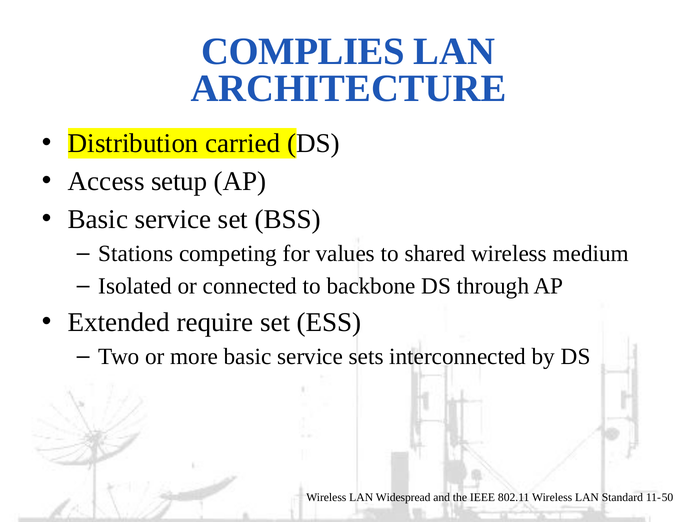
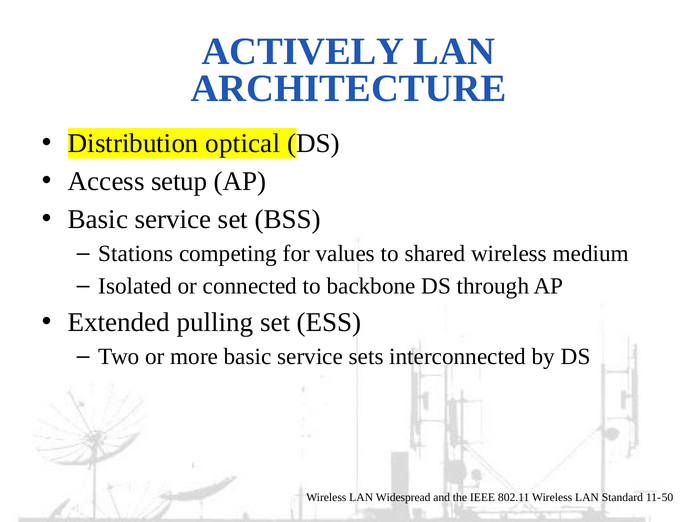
COMPLIES: COMPLIES -> ACTIVELY (303, 52)
carried: carried -> optical (243, 144)
require: require -> pulling (215, 323)
